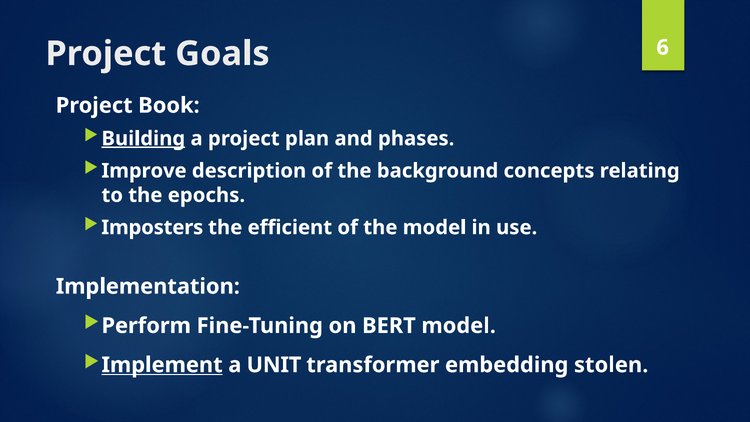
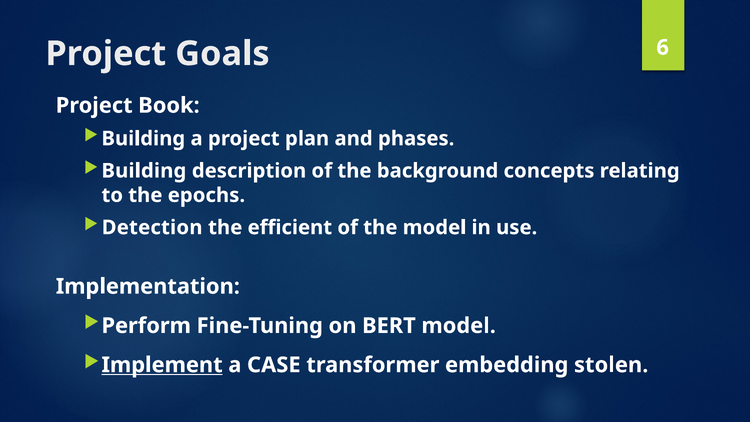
Building underline: present -> none (143, 139)
Improve: Improve -> Building (144, 171)
Imposters: Imposters -> Detection (152, 227)
UNIT: UNIT -> CASE (274, 365)
